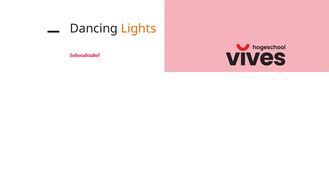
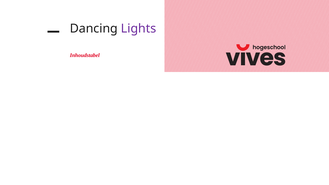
Lights colour: orange -> purple (139, 29)
